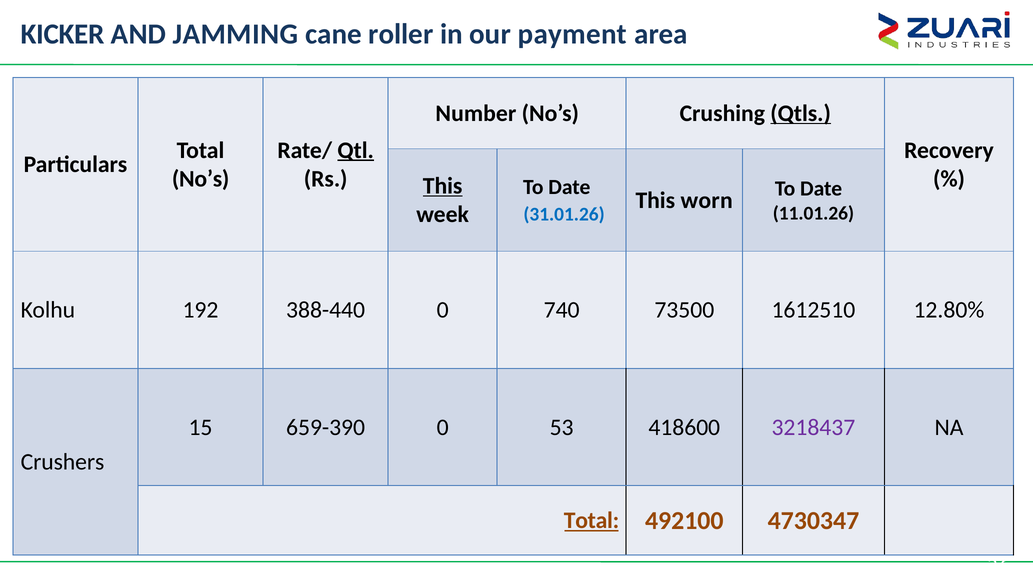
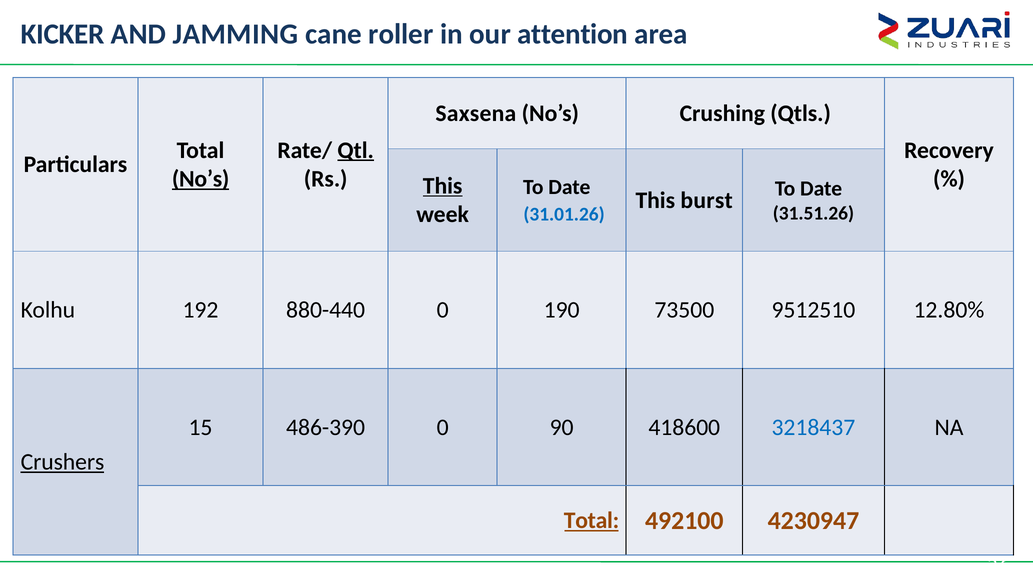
payment: payment -> attention (573, 34)
Number: Number -> Saxsena (476, 113)
Qtls underline: present -> none (801, 113)
No’s underline: none -> present (201, 179)
worn: worn -> burst (707, 200)
11.01.26: 11.01.26 -> 31.51.26 (813, 213)
388-440: 388-440 -> 880-440 (326, 310)
740: 740 -> 190 (562, 310)
1612510: 1612510 -> 9512510 (813, 310)
659-390: 659-390 -> 486-390 (326, 427)
53: 53 -> 90 (562, 427)
3218437 colour: purple -> blue (813, 427)
Crushers underline: none -> present (62, 462)
4730347: 4730347 -> 4230947 (813, 521)
